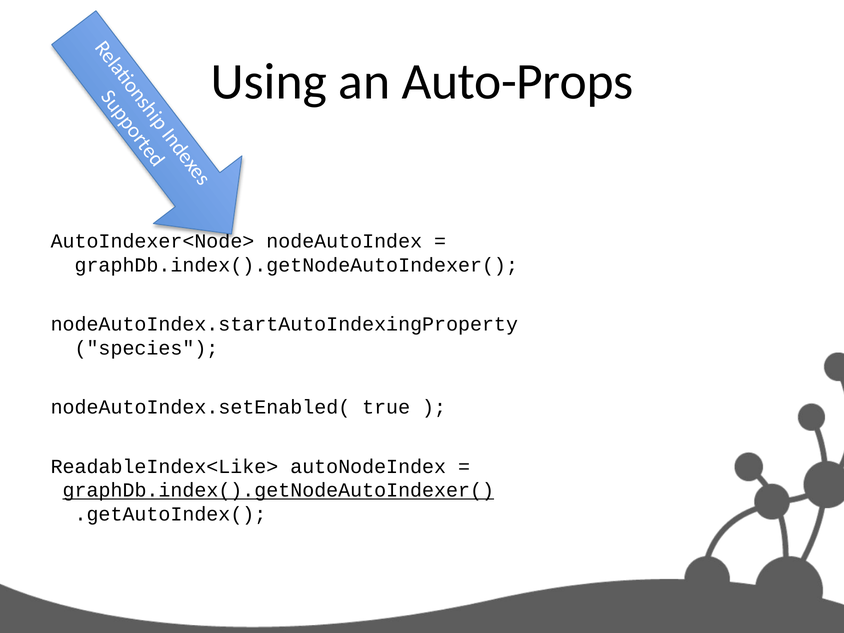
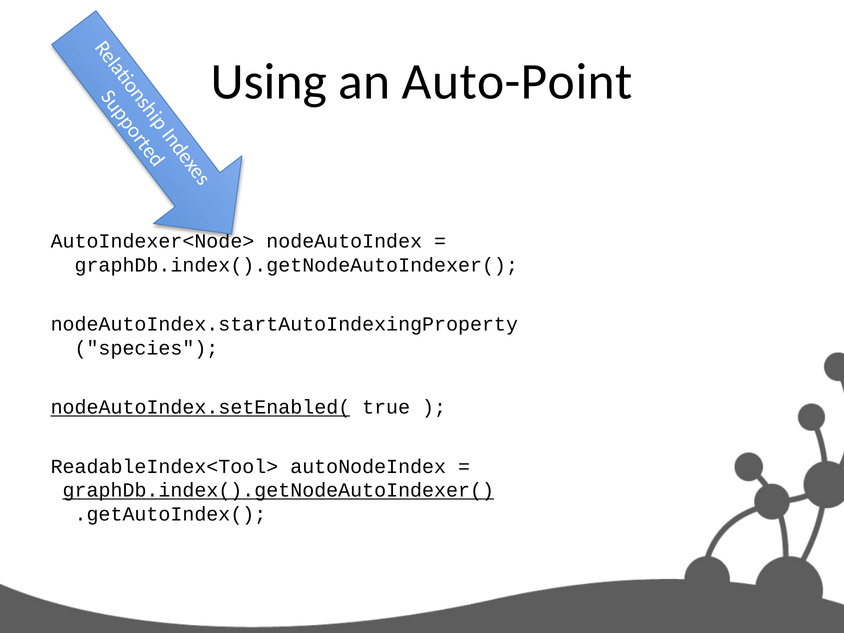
Auto-Props: Auto-Props -> Auto-Point (517, 82)
nodeAutoIndex.setEnabled( underline: none -> present (200, 407)
ReadableIndex<Like>: ReadableIndex<Like> -> ReadableIndex<Tool> (164, 466)
